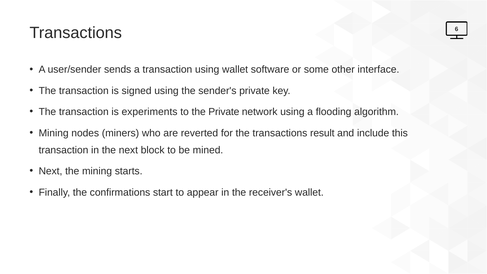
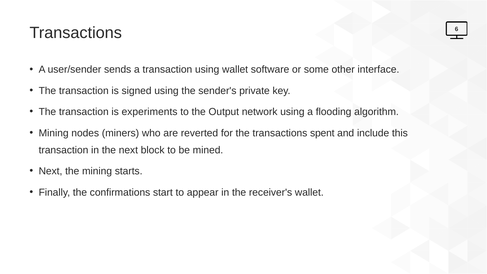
the Private: Private -> Output (224, 112)
result: result -> spent (322, 133)
